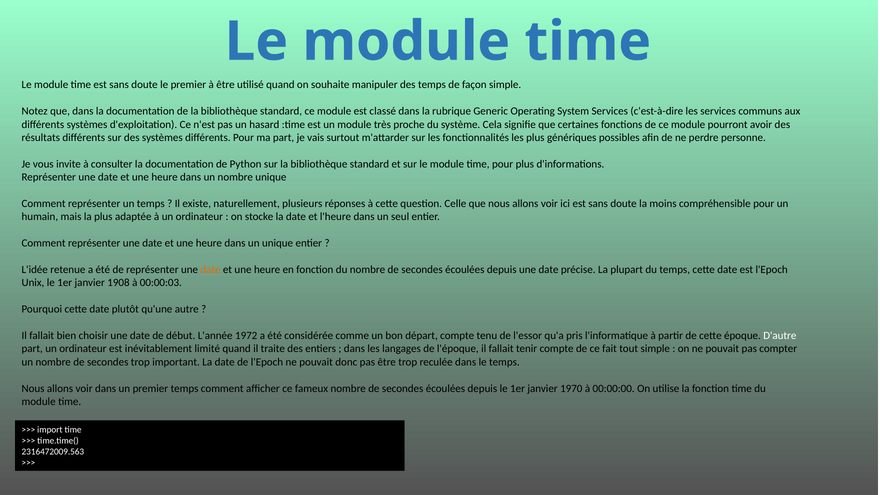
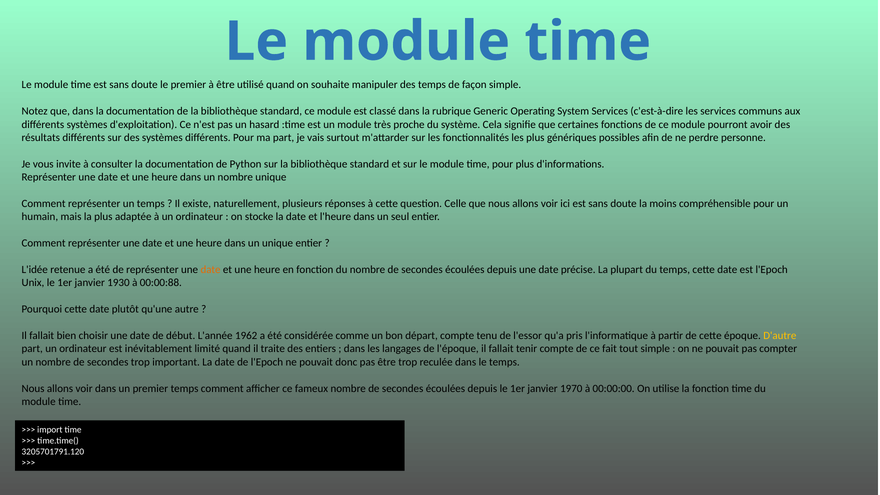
1908: 1908 -> 1930 (118, 283)
00:00:03: 00:00:03 -> 00:00:88 (161, 283)
1972: 1972 -> 1962 (246, 336)
D'autre colour: white -> yellow (780, 336)
2316472009.563: 2316472009.563 -> 3205701791.120 (53, 452)
